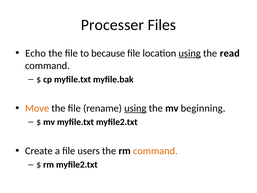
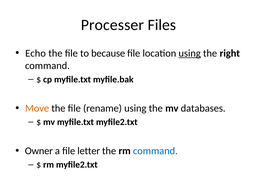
read: read -> right (230, 53)
using underline: present -> none (135, 108)
beginning: beginning -> databases (203, 108)
Create: Create -> Owner (39, 151)
users: users -> letter (89, 151)
command colour: orange -> blue (155, 151)
